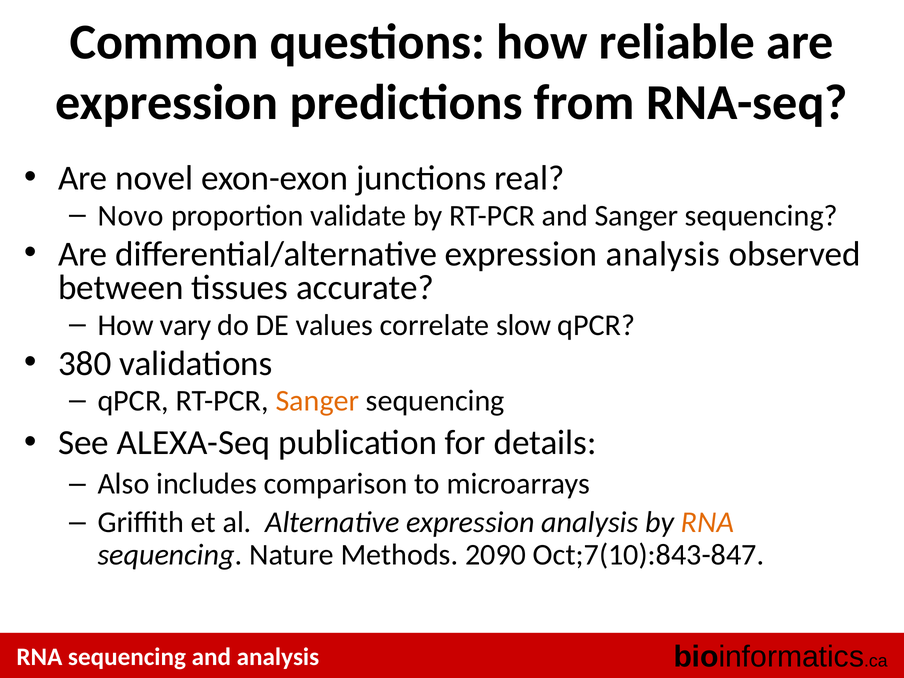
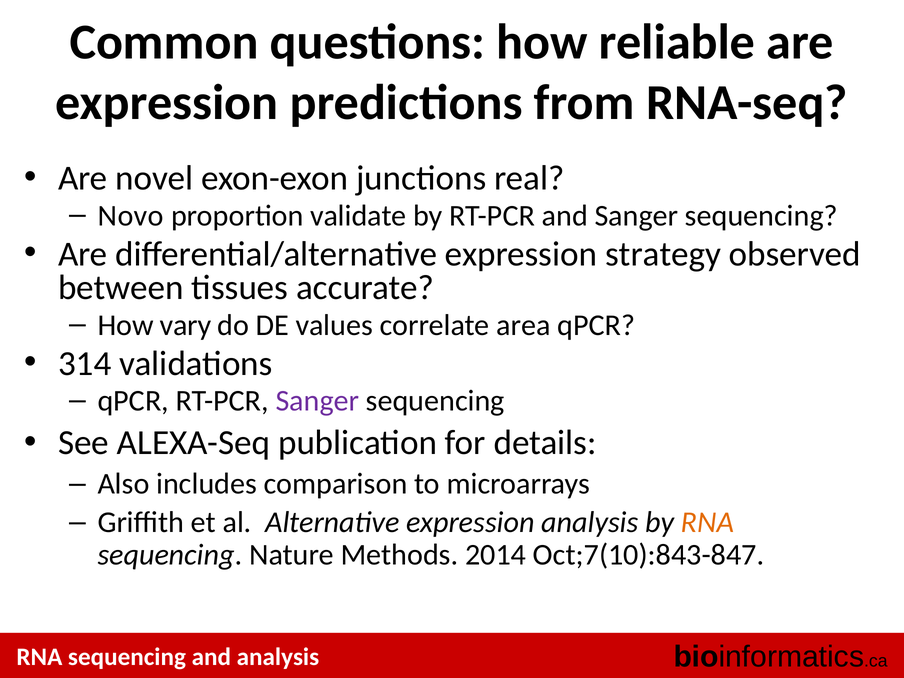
differential/alternative expression analysis: analysis -> strategy (663, 254)
slow: slow -> area (523, 325)
380: 380 -> 314 (85, 363)
Sanger colour: orange -> purple (317, 401)
2090: 2090 -> 2014 (496, 555)
